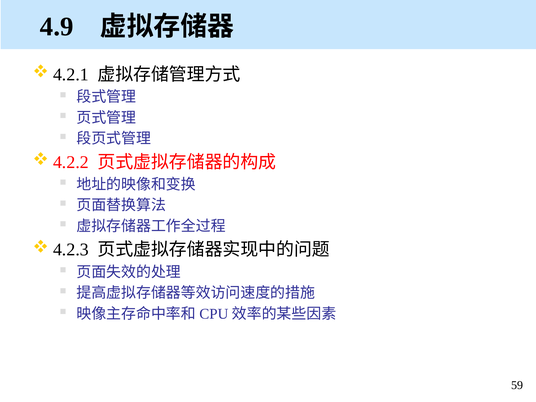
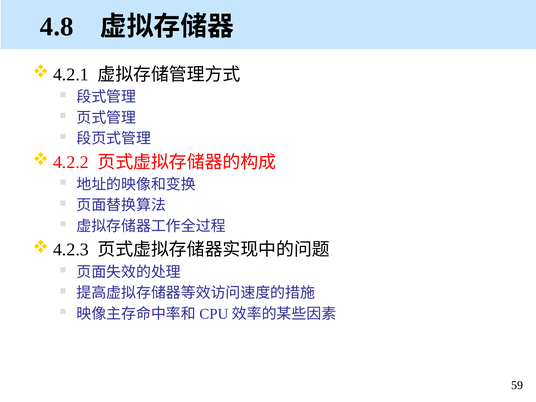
4.9: 4.9 -> 4.8 (57, 27)
